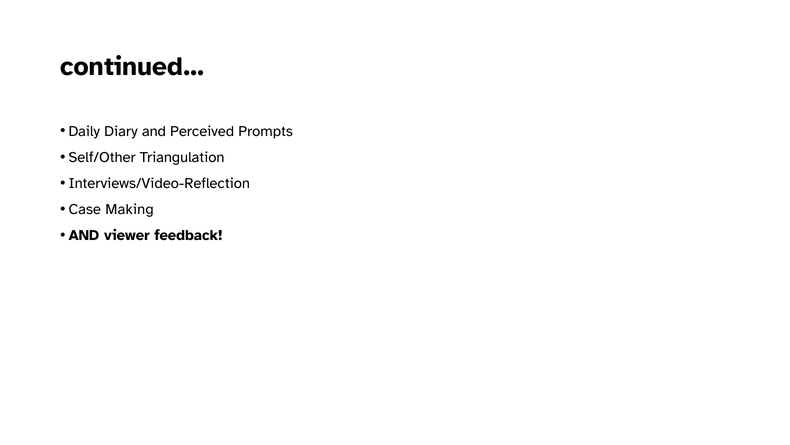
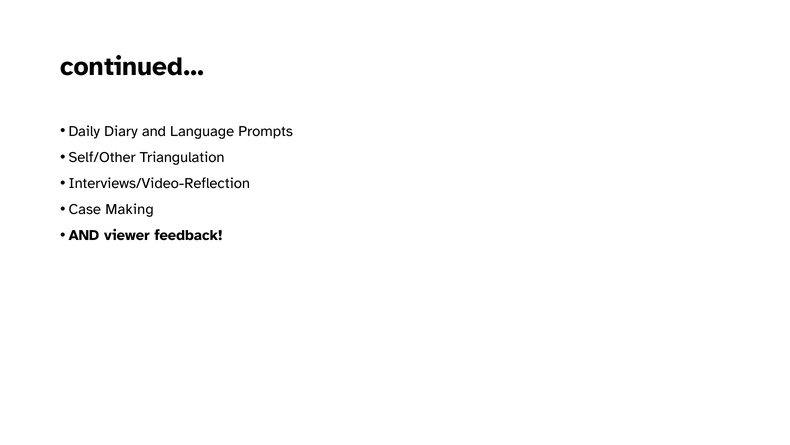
Perceived: Perceived -> Language (202, 131)
